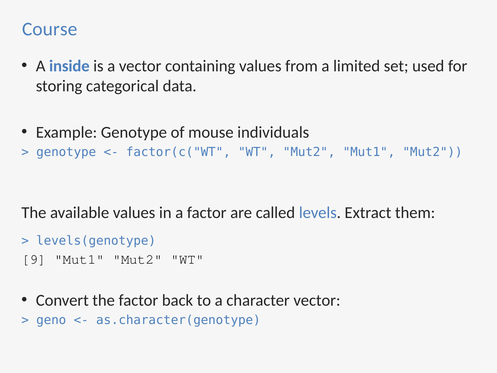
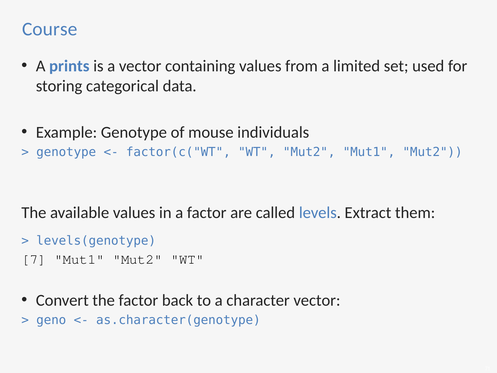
inside: inside -> prints (69, 66)
9: 9 -> 7 (34, 259)
